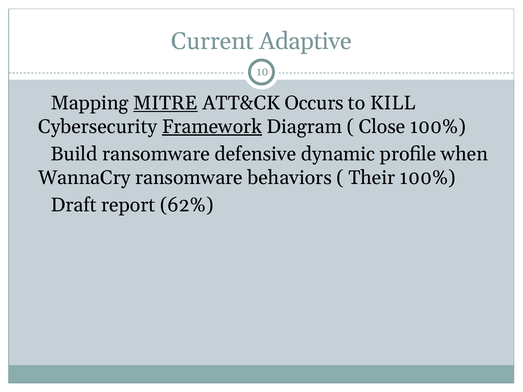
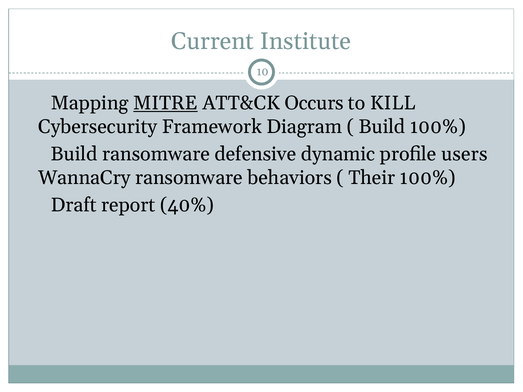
Adaptive: Adaptive -> Institute (305, 41)
Framework underline: present -> none (212, 127)
Close: Close -> Build (382, 127)
when: when -> users (464, 154)
62%: 62% -> 40% (187, 205)
